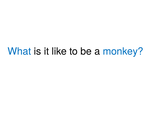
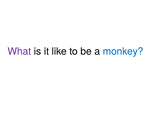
What colour: blue -> purple (19, 52)
